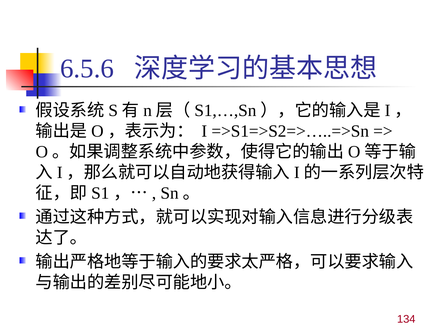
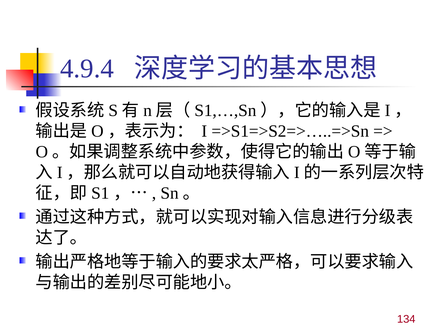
6.5.6: 6.5.6 -> 4.9.4 (87, 69)
